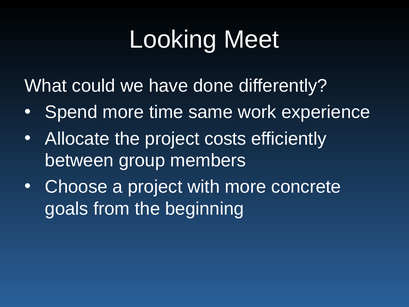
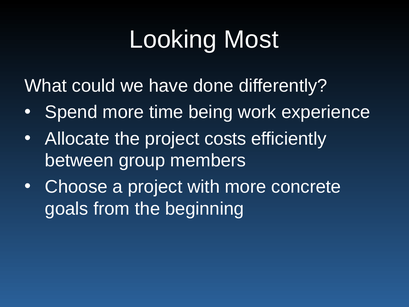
Meet: Meet -> Most (251, 39)
same: same -> being (211, 112)
